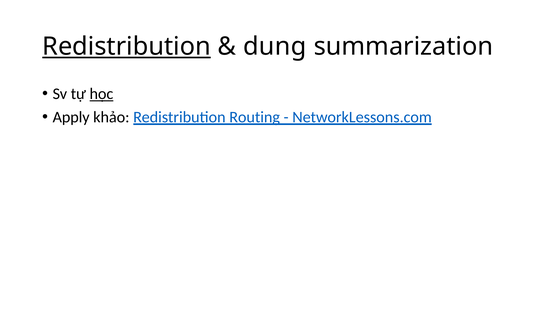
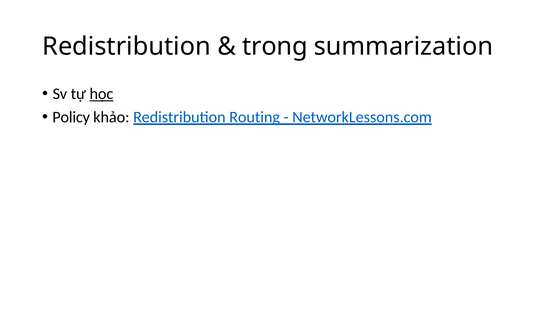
Redistribution underline: present -> none (127, 47)
dung: dung -> trong (275, 47)
Apply: Apply -> Policy (71, 117)
